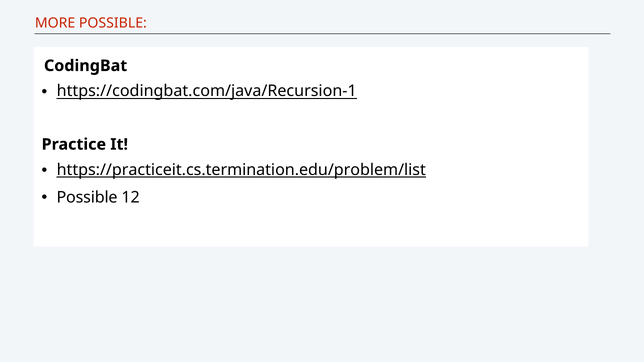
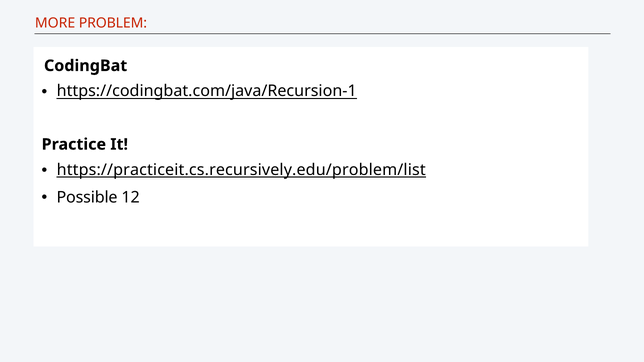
MORE POSSIBLE: POSSIBLE -> PROBLEM (113, 23)
https://practiceit.cs.termination.edu/problem/list: https://practiceit.cs.termination.edu/problem/list -> https://practiceit.cs.recursively.edu/problem/list (241, 170)
